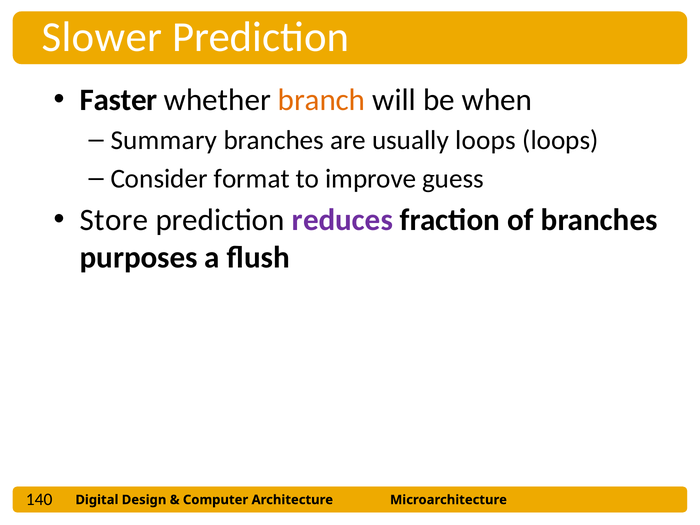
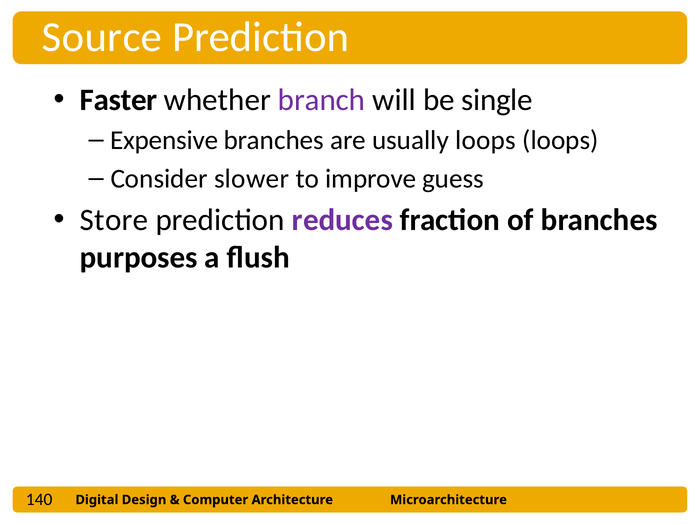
Slower: Slower -> Source (102, 37)
branch colour: orange -> purple (322, 100)
when: when -> single (497, 100)
Summary: Summary -> Expensive (164, 140)
format: format -> slower (252, 179)
